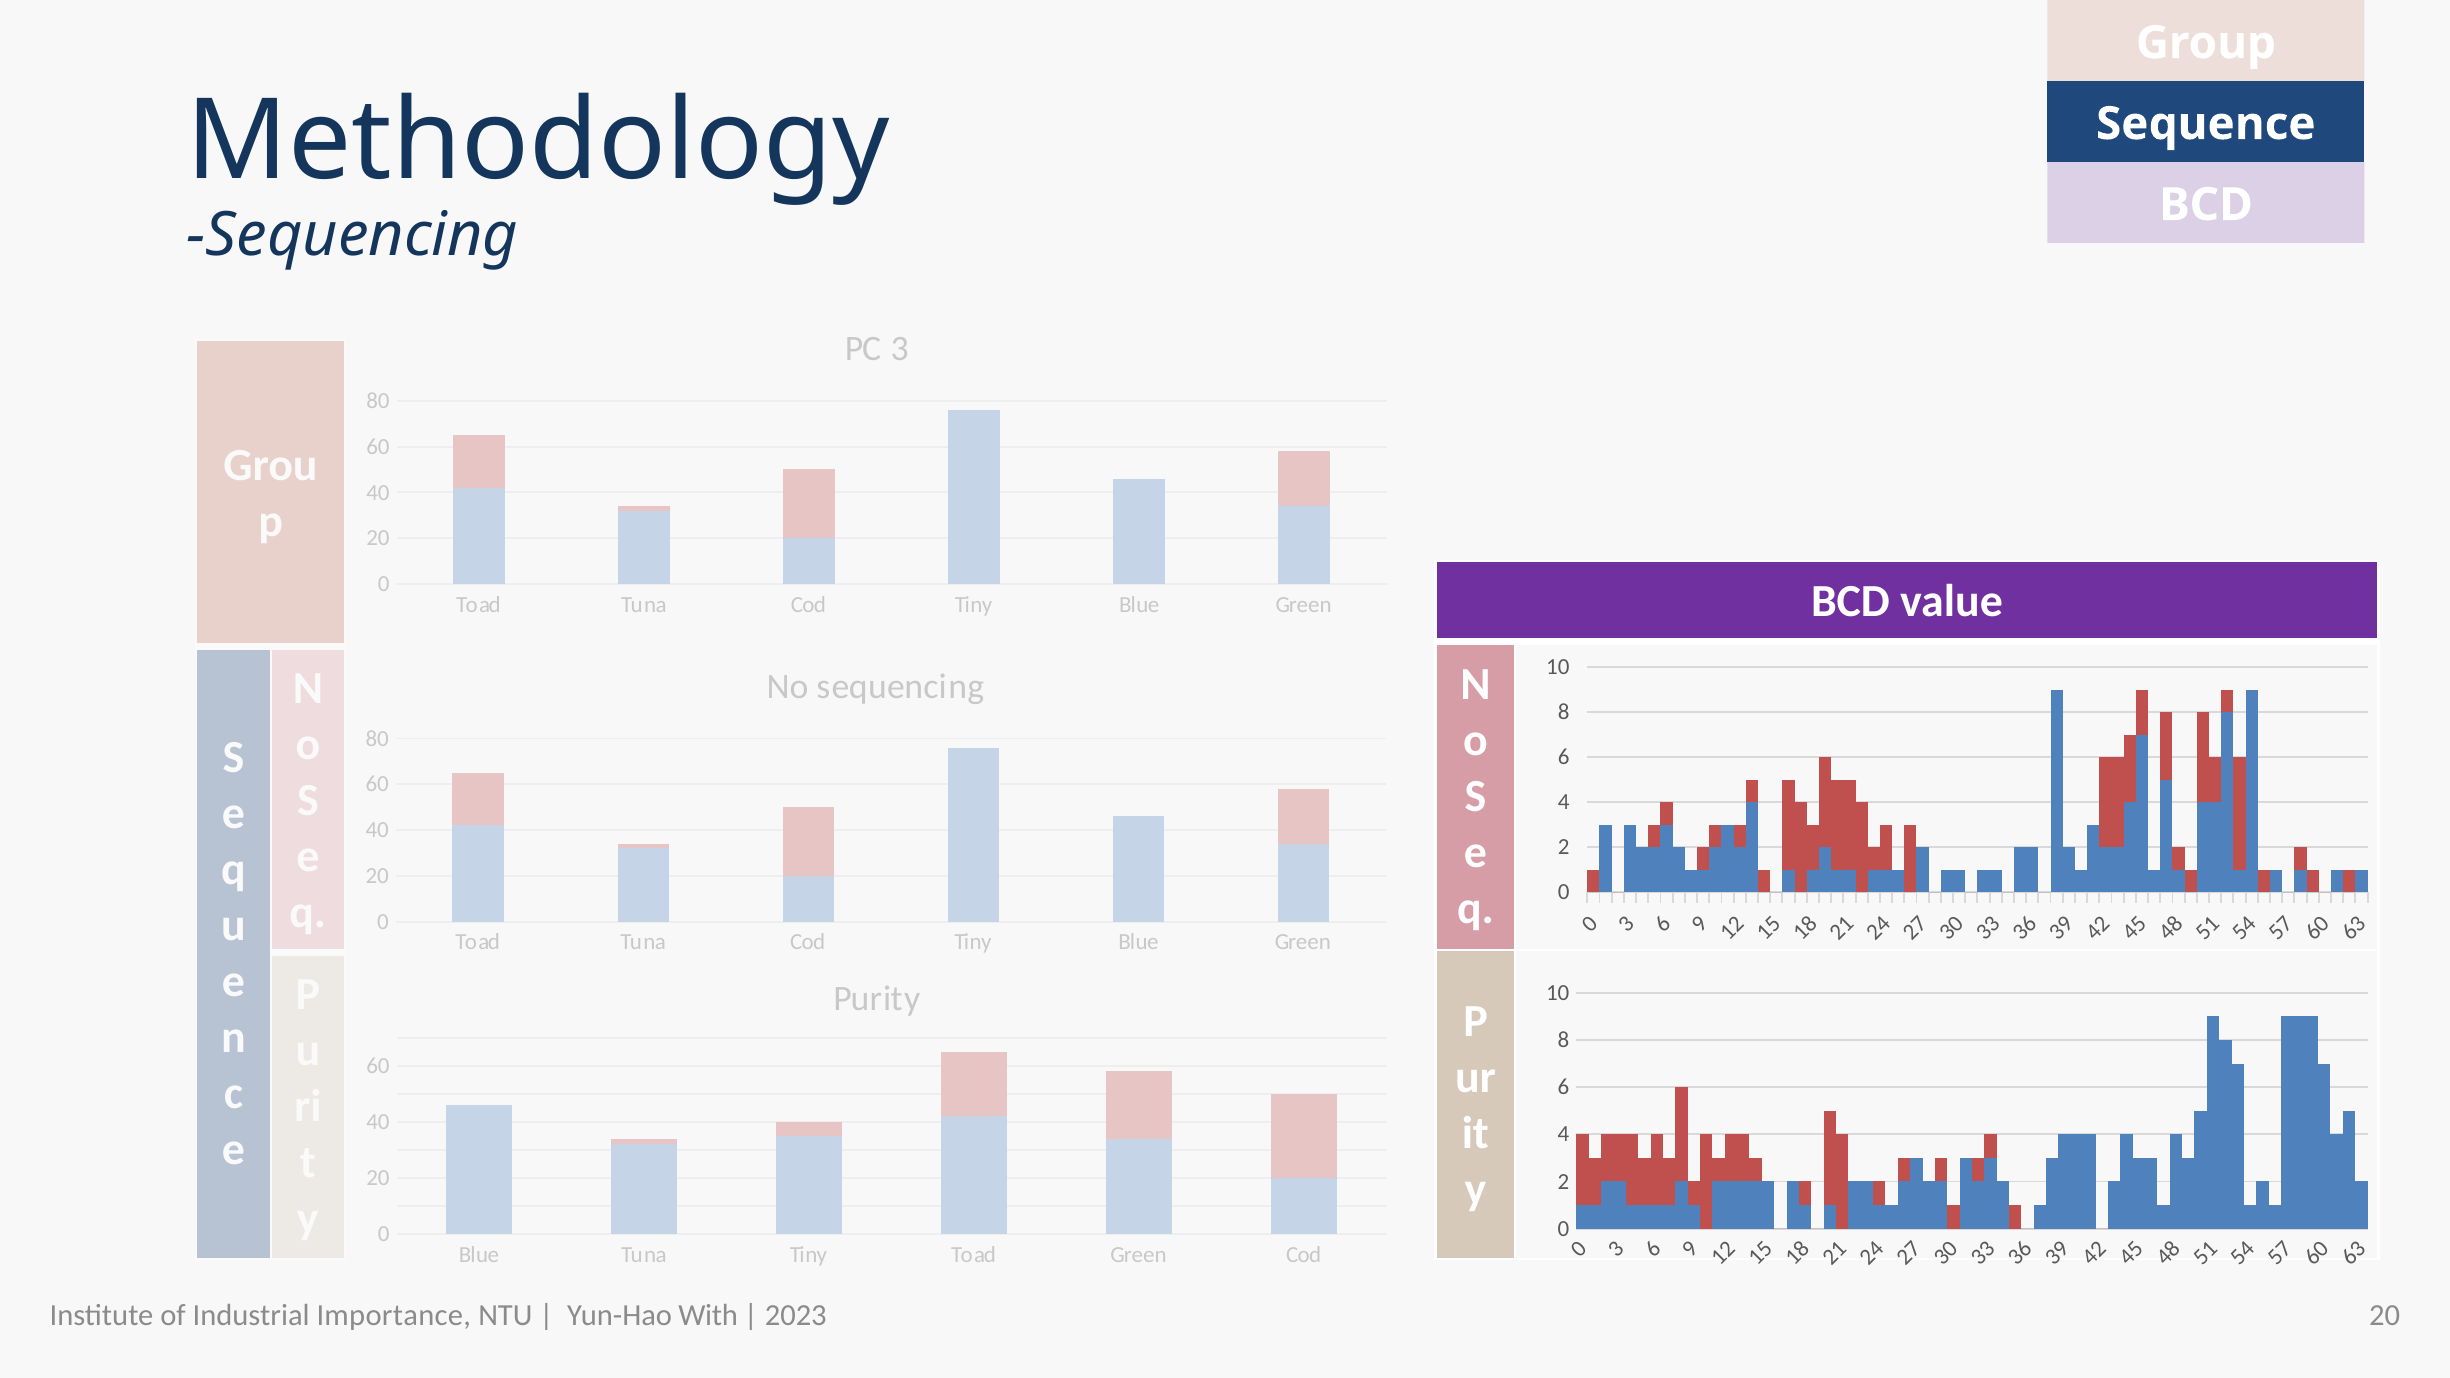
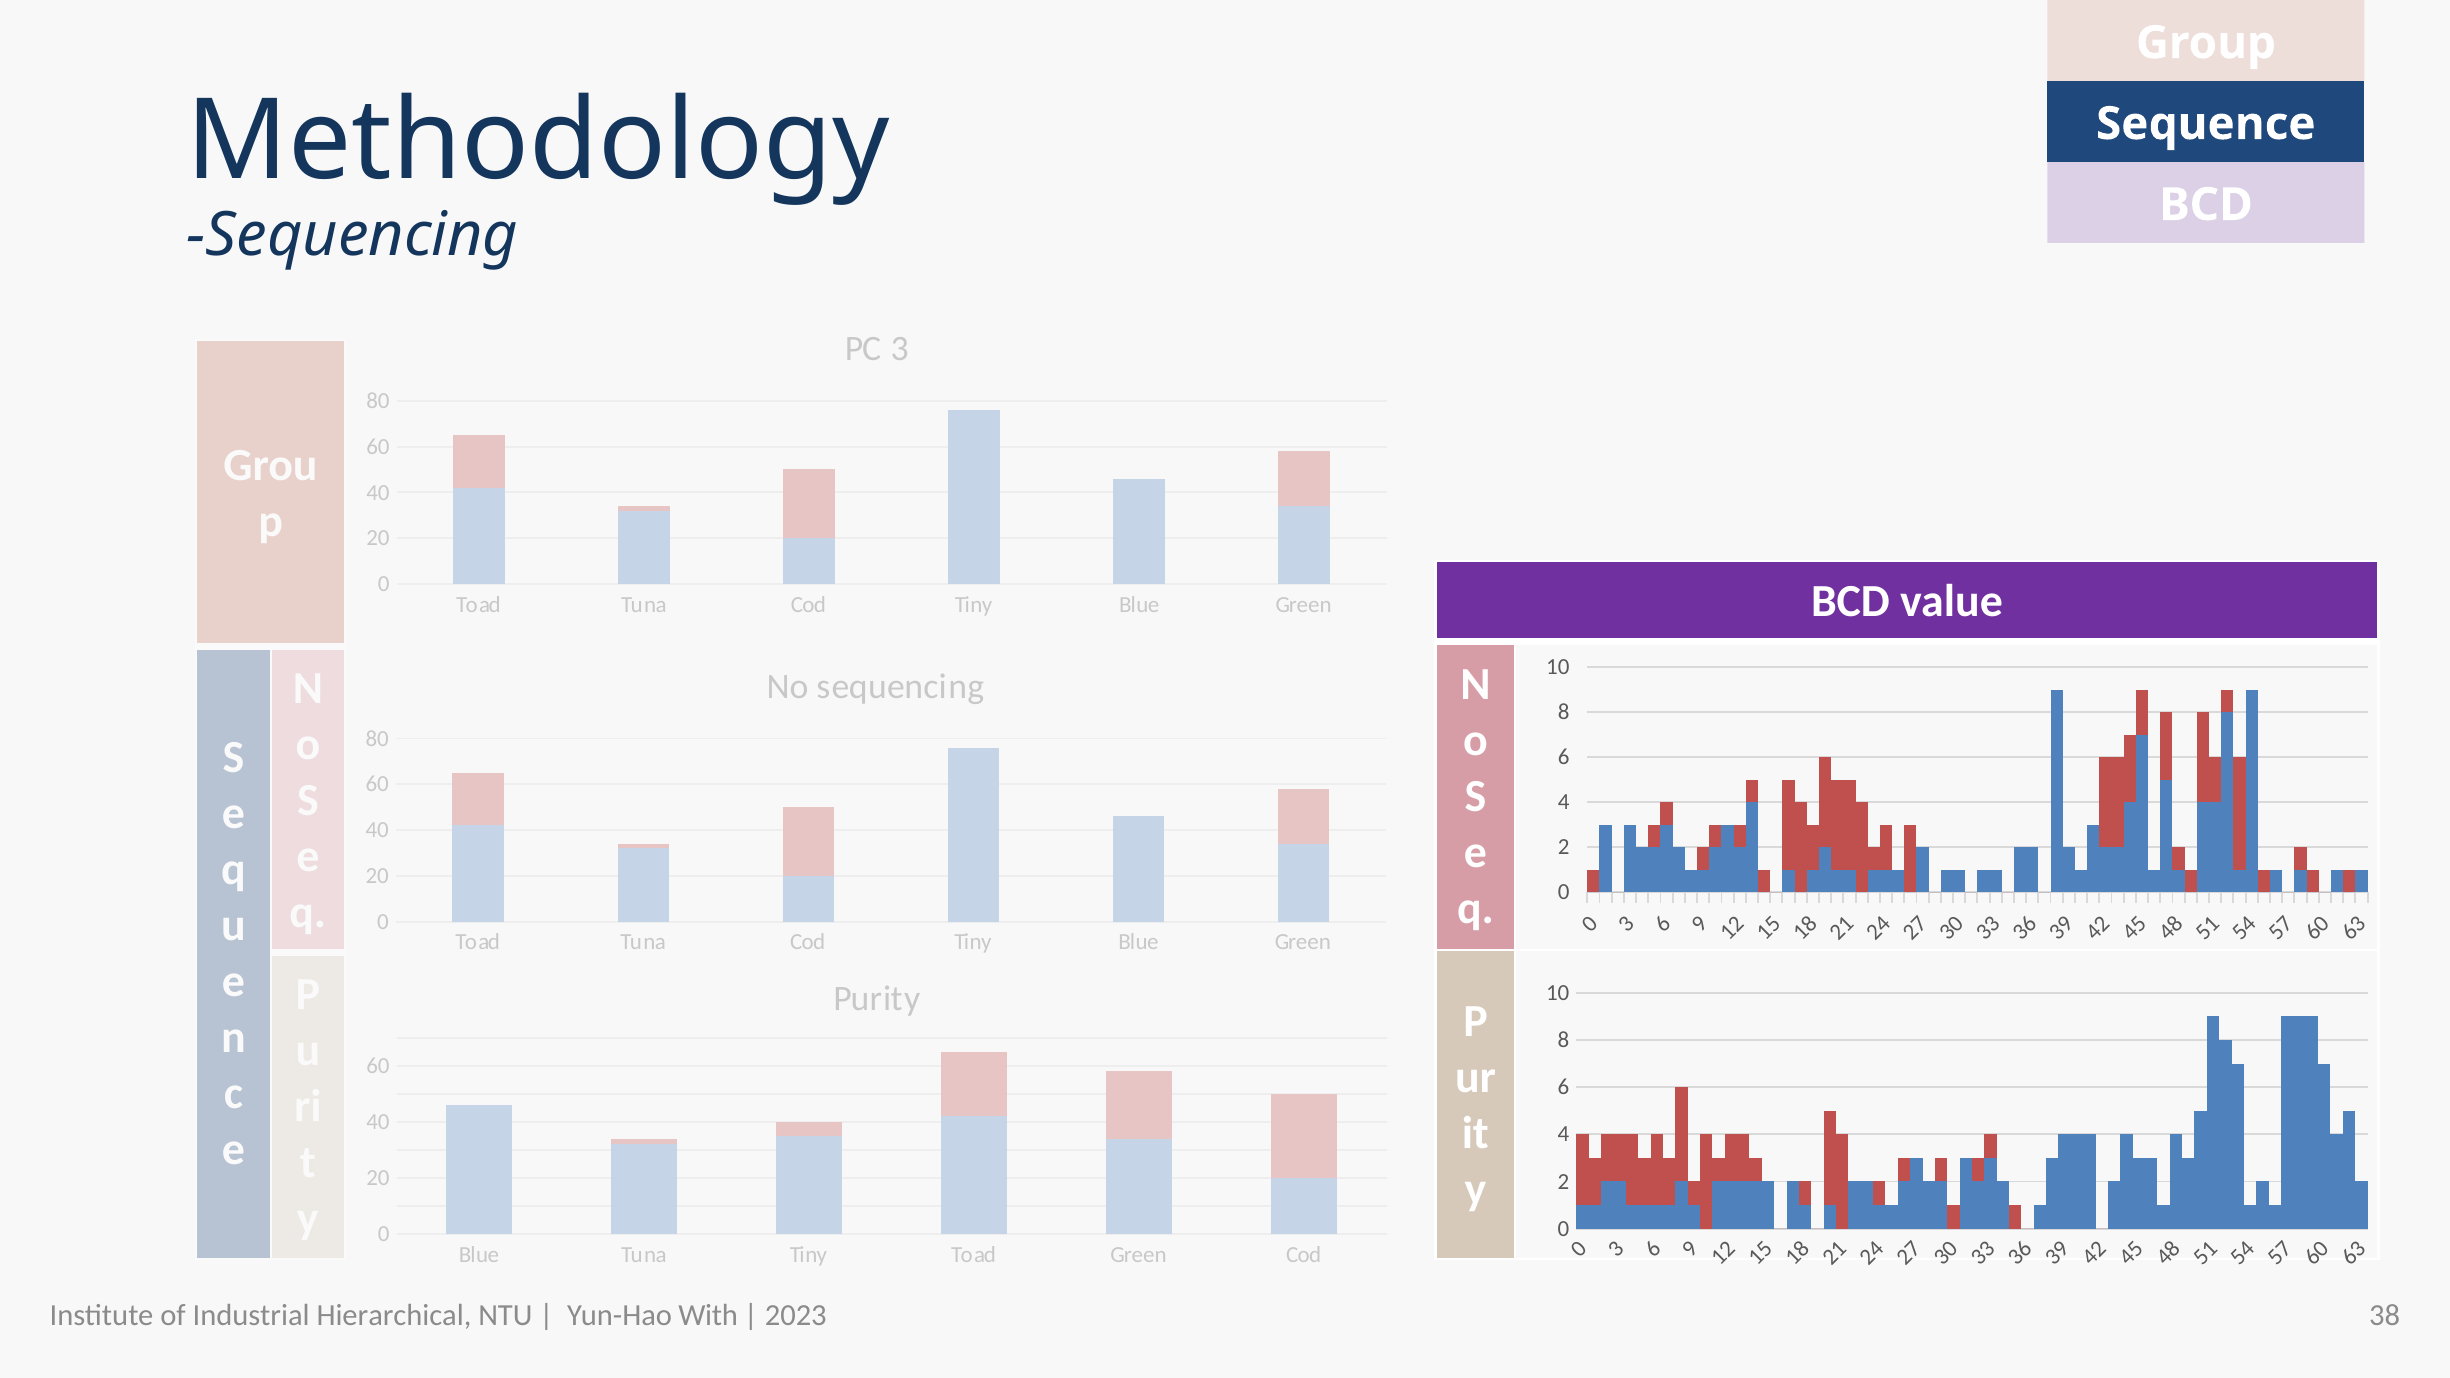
Importance: Importance -> Hierarchical (394, 1316)
2023 20: 20 -> 38 (2385, 1316)
